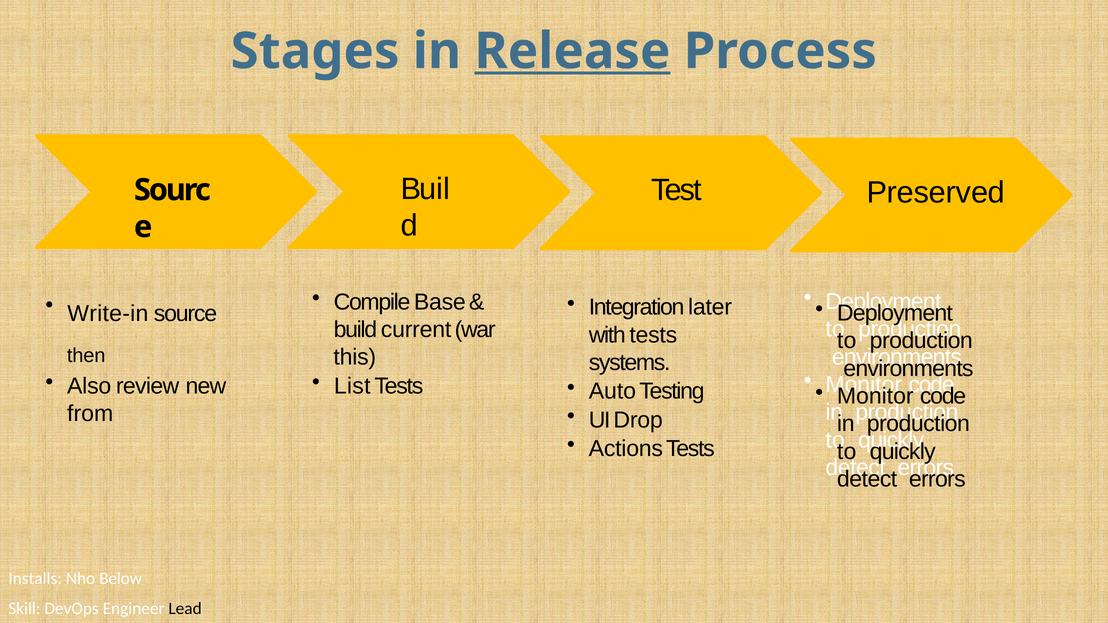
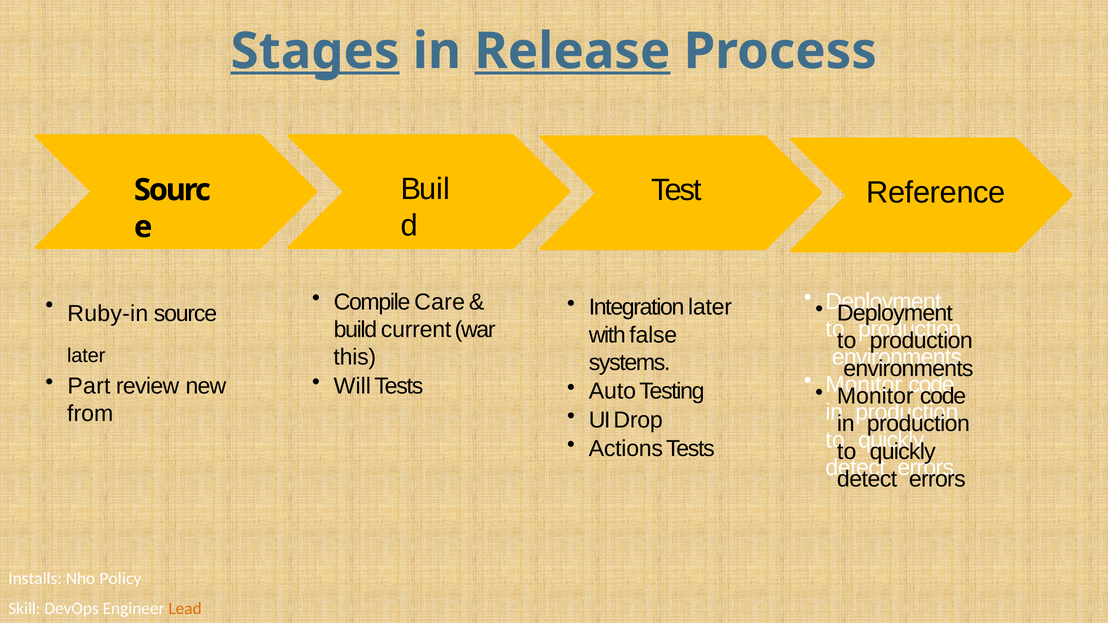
Stages underline: none -> present (315, 51)
Preserved: Preserved -> Reference (936, 193)
Base: Base -> Care (440, 302)
Write-in: Write-in -> Ruby-in (108, 314)
with tests: tests -> false (653, 335)
then: then -> later (86, 356)
Also: Also -> Part (89, 386)
List: List -> Will (352, 386)
Below: Below -> Policy (120, 579)
Lead colour: black -> orange (185, 609)
